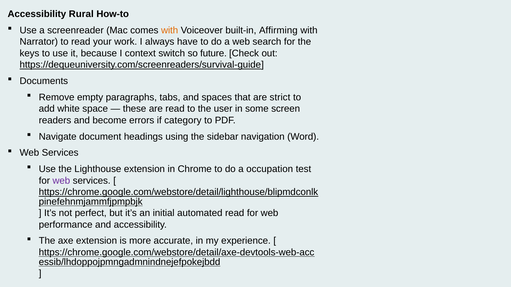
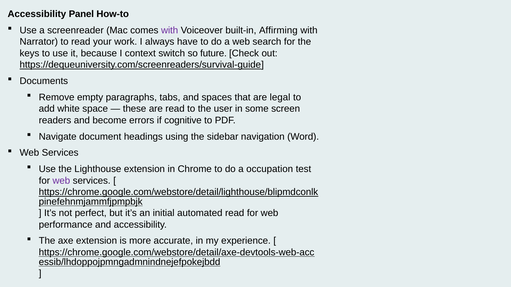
Rural: Rural -> Panel (81, 14)
with colour: orange -> purple (170, 30)
strict: strict -> legal (280, 97)
if category: category -> cognitive (183, 120)
